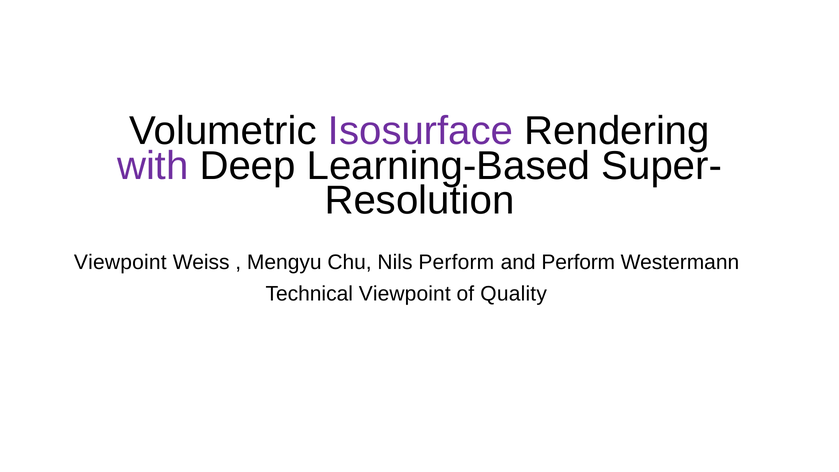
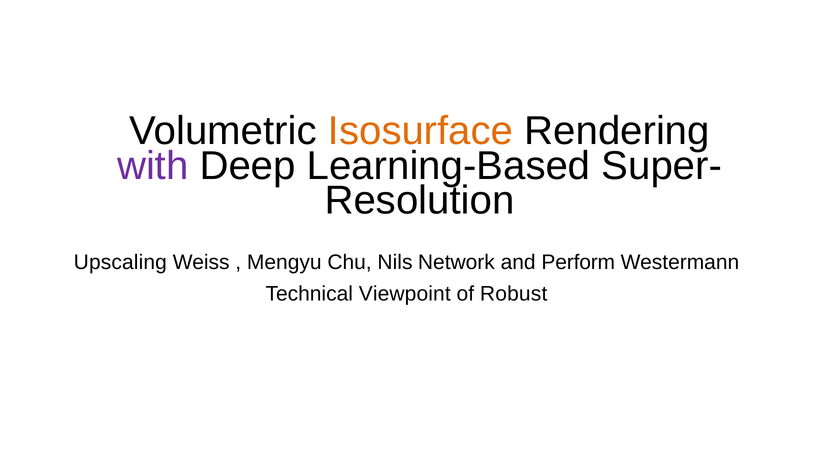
Isosurface colour: purple -> orange (421, 131)
Viewpoint: Viewpoint -> Upscaling (120, 262)
Nils Perform: Perform -> Network (456, 262)
Quality: Quality -> Robust (514, 294)
